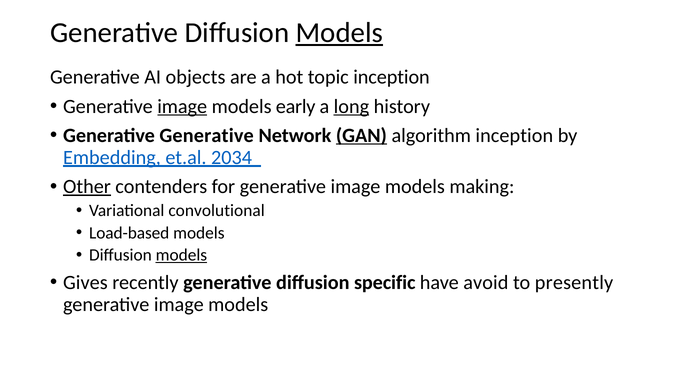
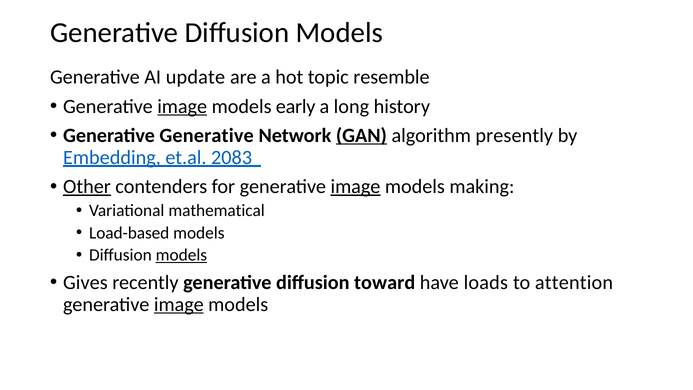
Models underline: present -> none (339, 33)
objects: objects -> update (195, 77)
topic inception: inception -> resemble (391, 77)
long underline: present -> none (351, 106)
algorithm inception: inception -> presently (514, 135)
2034: 2034 -> 2083 (232, 157)
image underline: none -> present (355, 187)
convolutional: convolutional -> mathematical (217, 210)
specific: specific -> toward (385, 282)
avoid: avoid -> loads (486, 282)
presently: presently -> attention (574, 282)
image underline: none -> present (179, 304)
